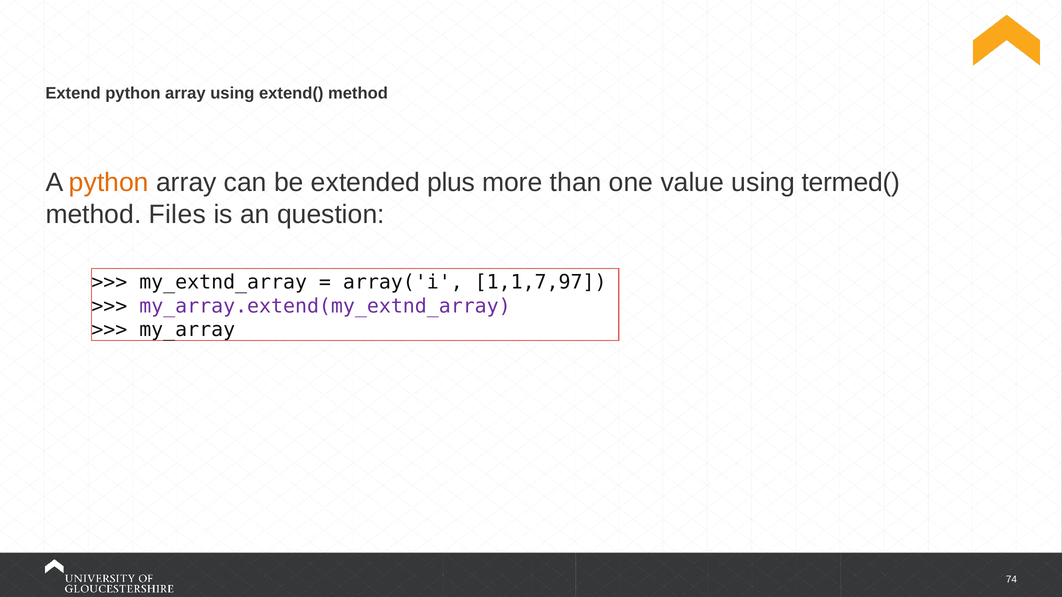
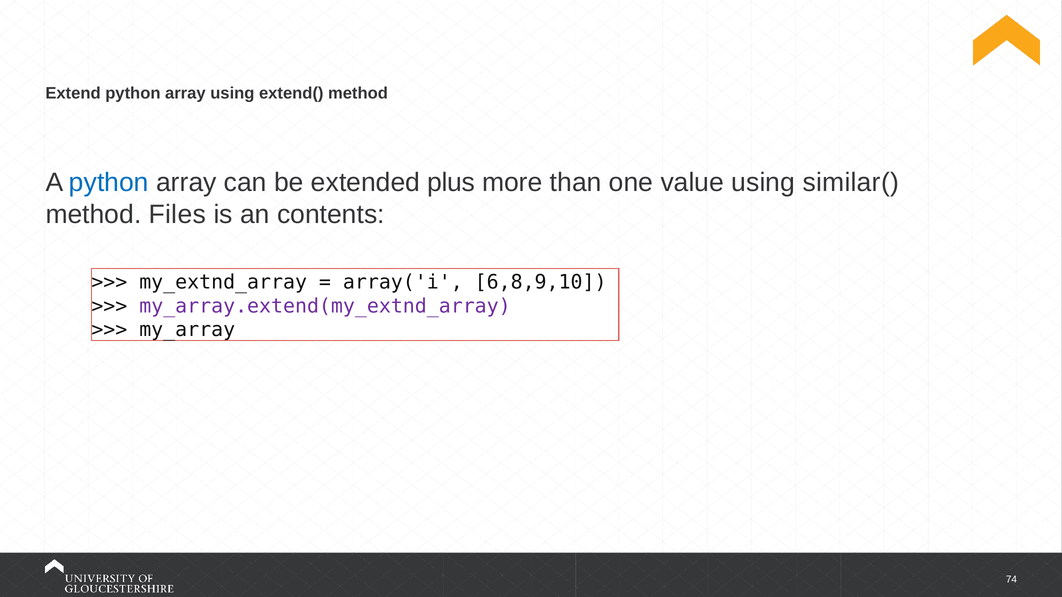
python colour: orange -> blue (109, 183)
termed(: termed( -> similar( (851, 183)
question: question -> contents (331, 215)
1,1,7,97: 1,1,7,97 -> 6,8,9,10 (541, 282)
